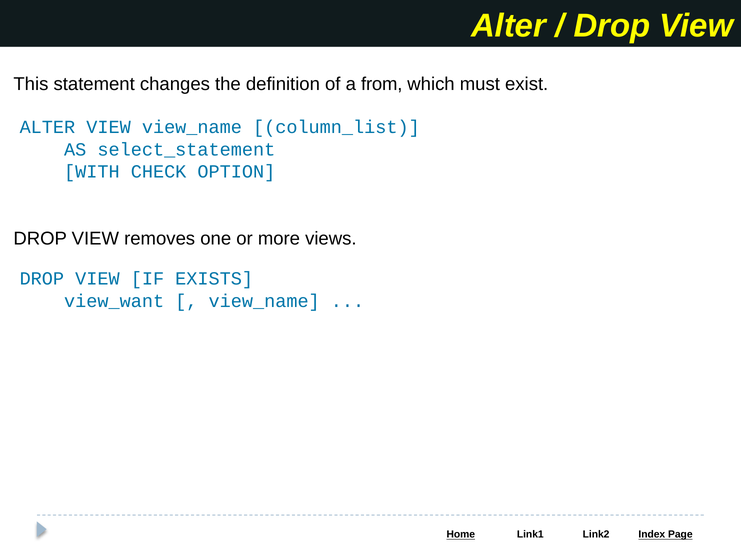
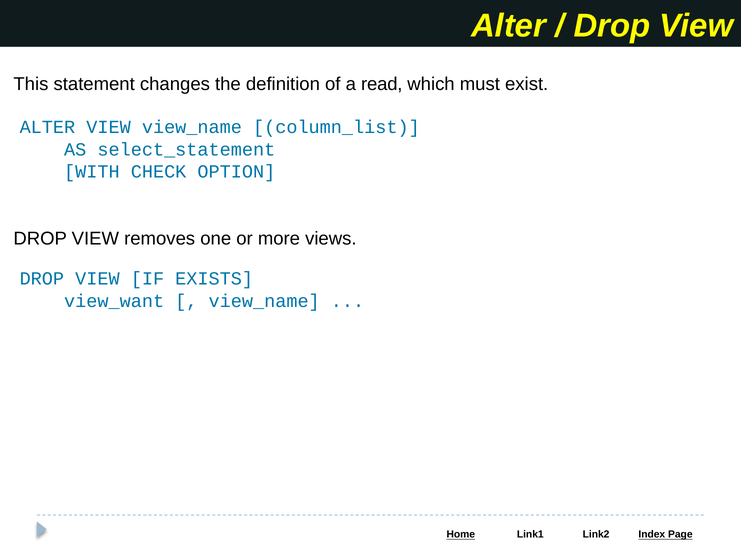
from: from -> read (382, 84)
